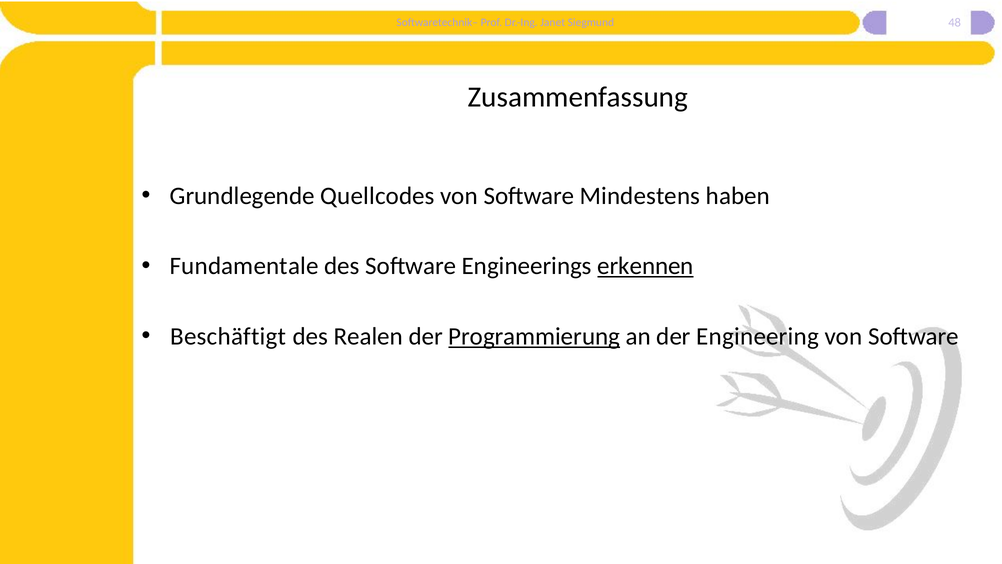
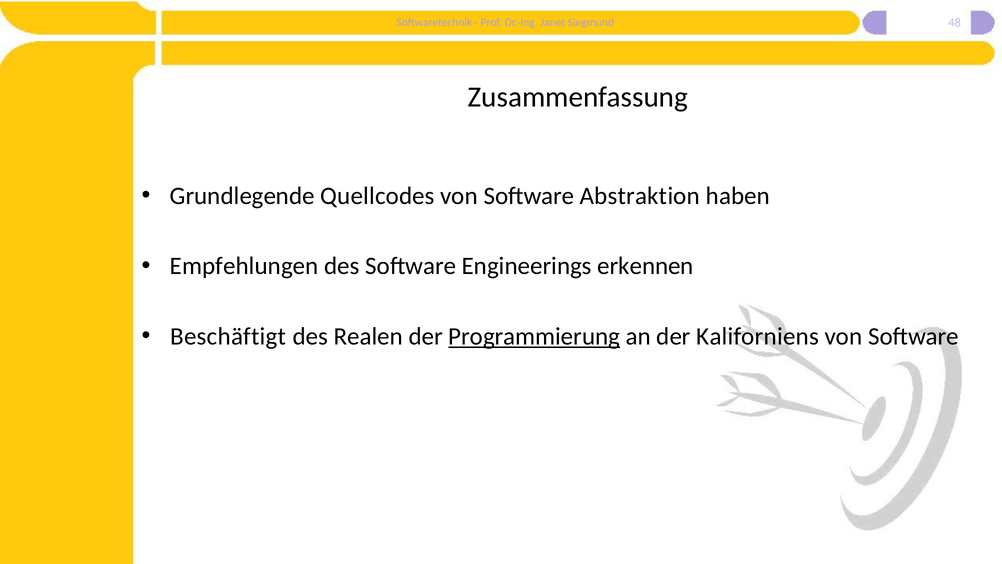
Mindestens: Mindestens -> Abstraktion (640, 196)
Fundamentale: Fundamentale -> Empfehlungen (244, 266)
erkennen underline: present -> none (646, 266)
Engineering: Engineering -> Kaliforniens (758, 336)
